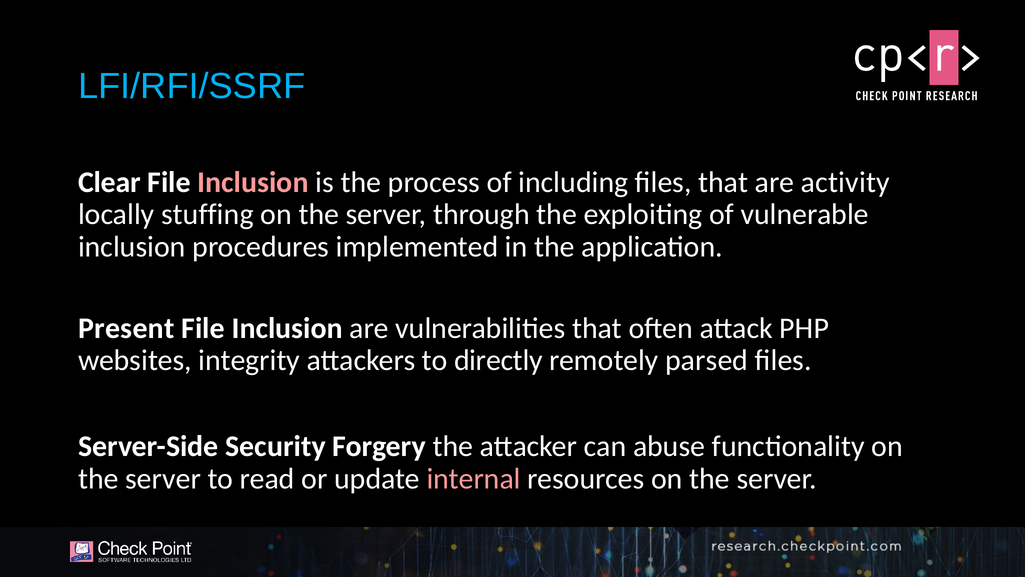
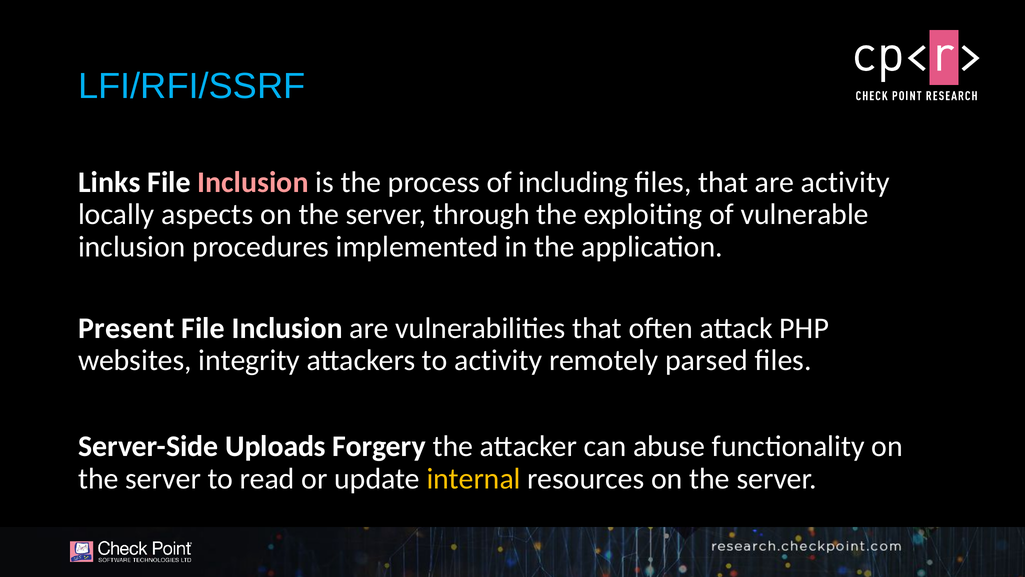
Clear: Clear -> Links (109, 182)
stuffing: stuffing -> aspects (207, 214)
to directly: directly -> activity (498, 360)
Security: Security -> Uploads (276, 446)
internal colour: pink -> yellow (474, 479)
